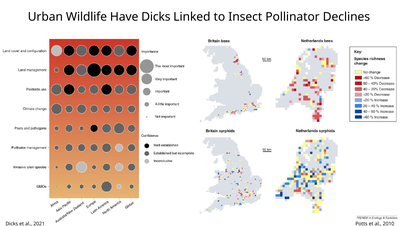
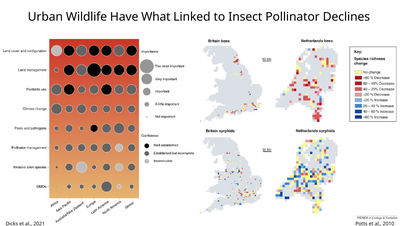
Have Dicks: Dicks -> What (156, 17)
